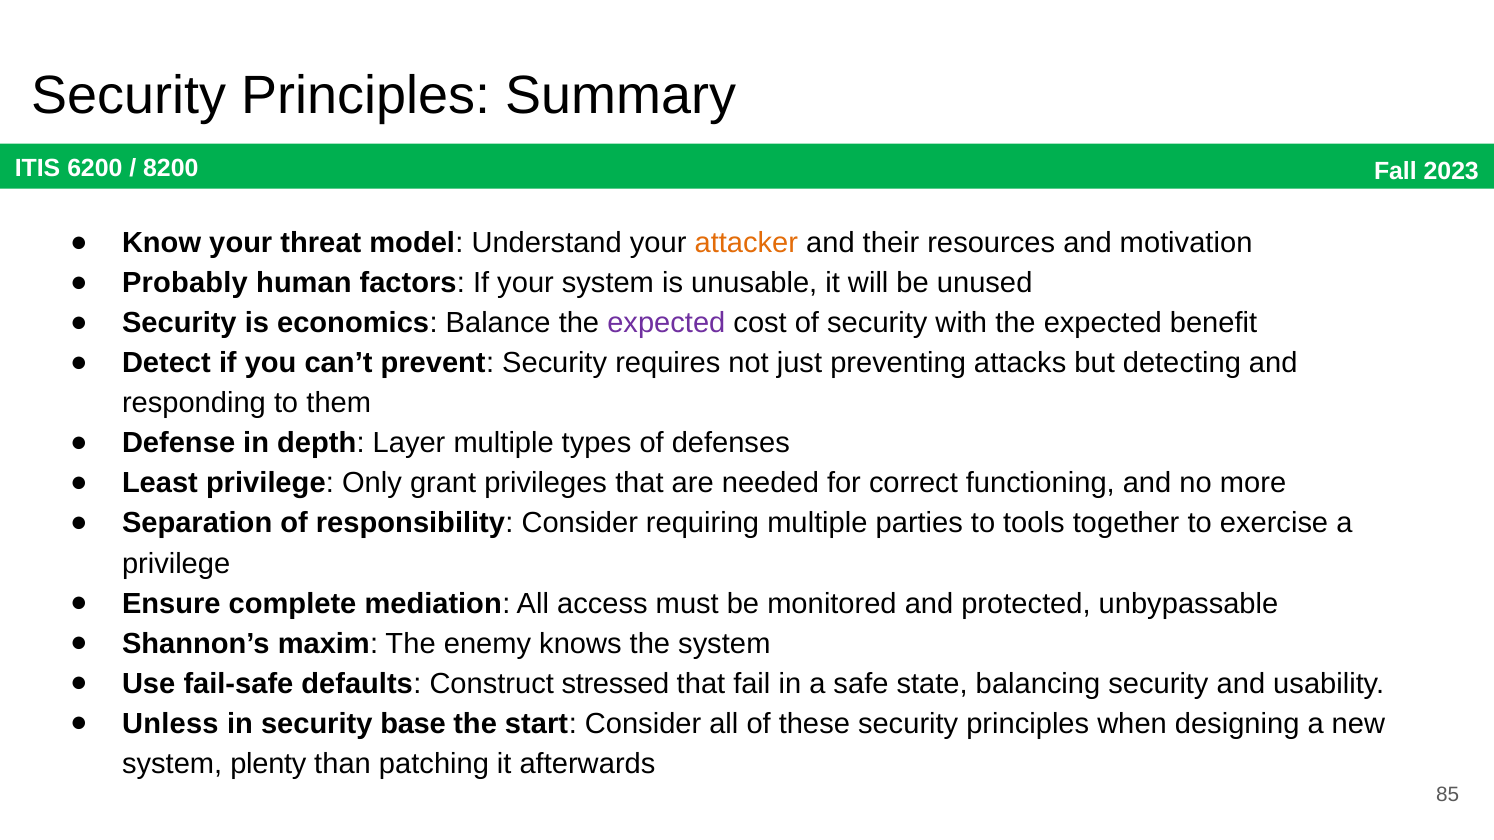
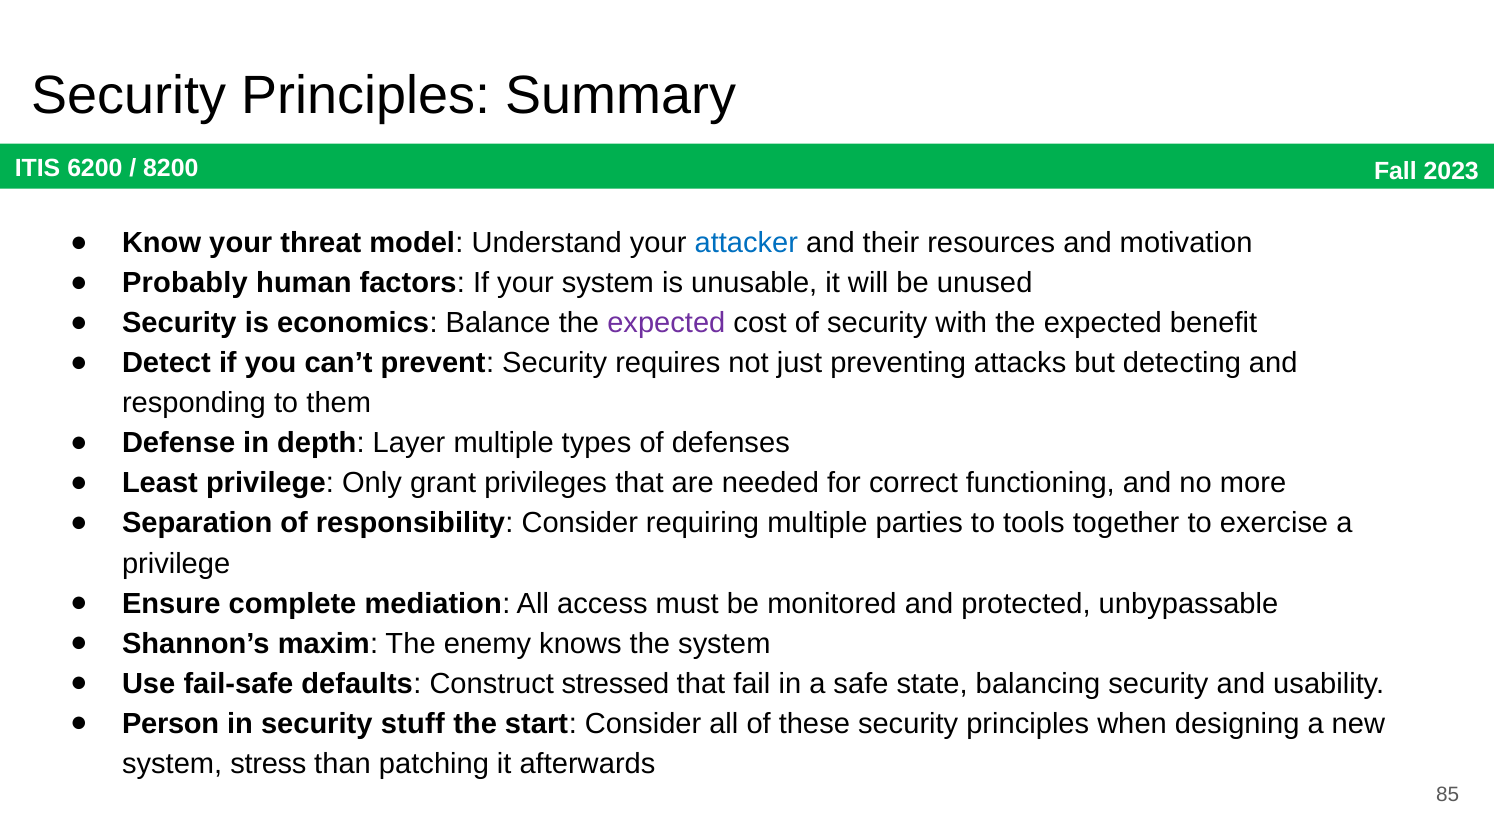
attacker colour: orange -> blue (746, 243)
Unless: Unless -> Person (171, 724)
base: base -> stuff (413, 724)
plenty: plenty -> stress (268, 764)
